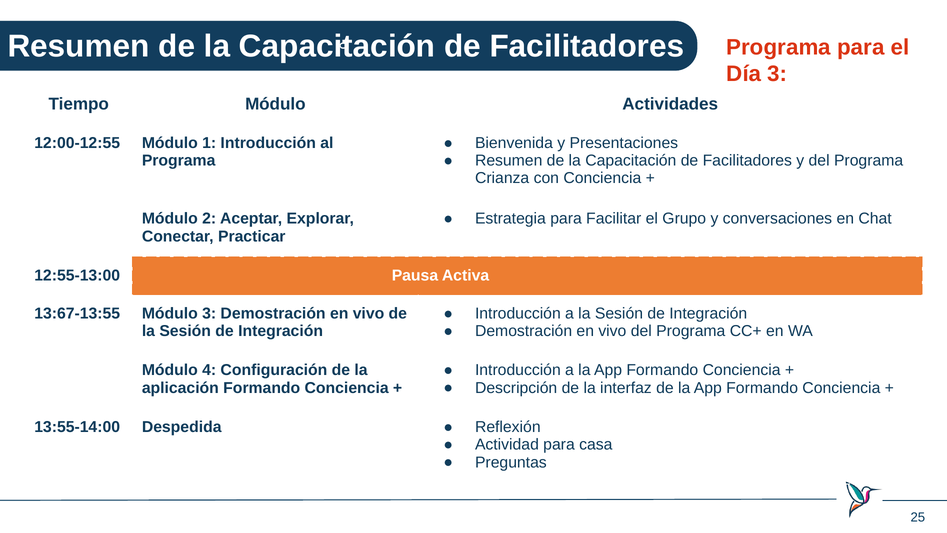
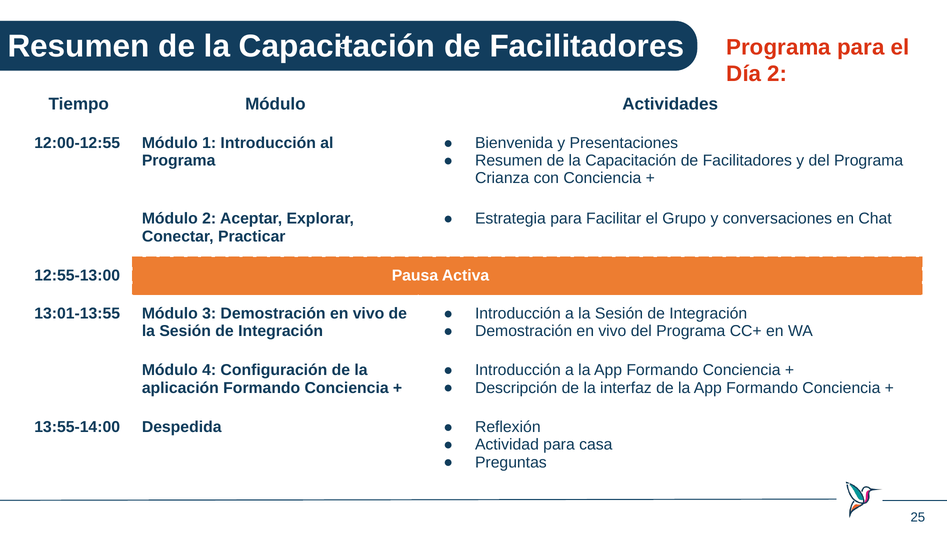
Día 3: 3 -> 2 (777, 74)
13:67-13:55: 13:67-13:55 -> 13:01-13:55 (77, 313)
